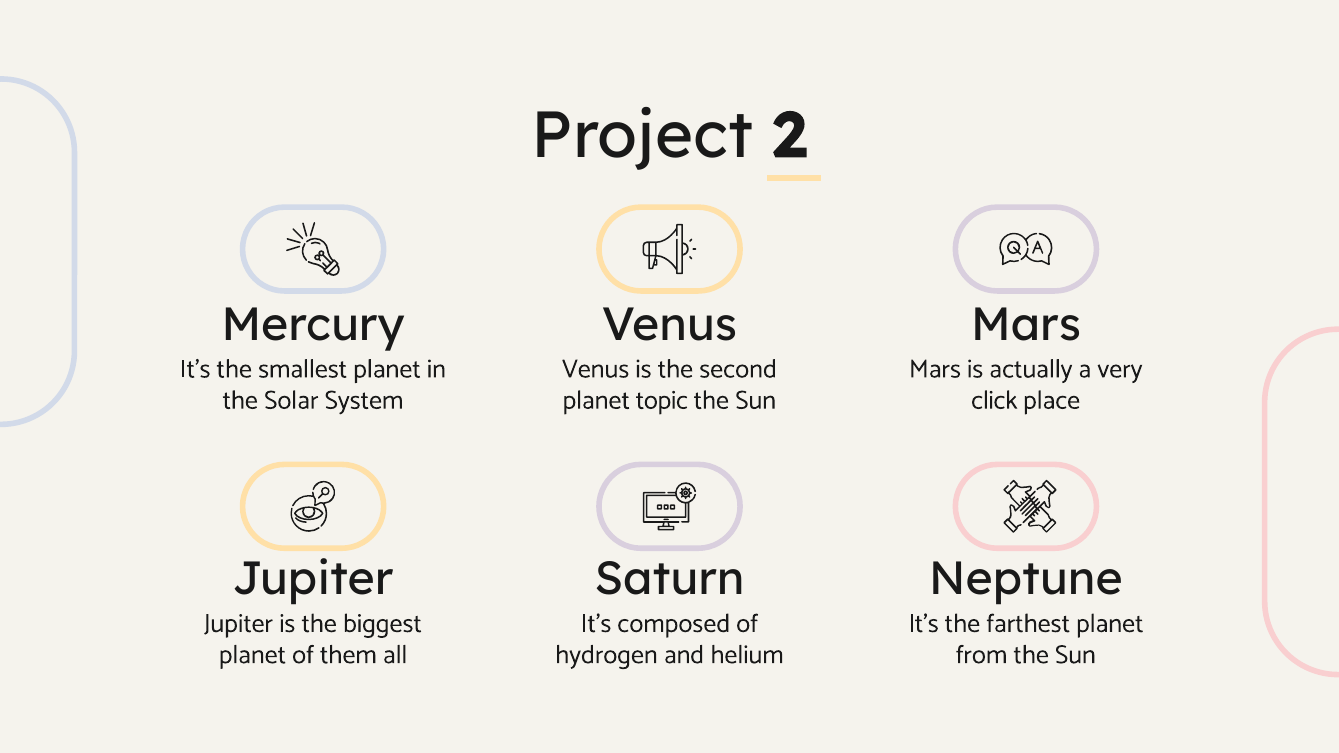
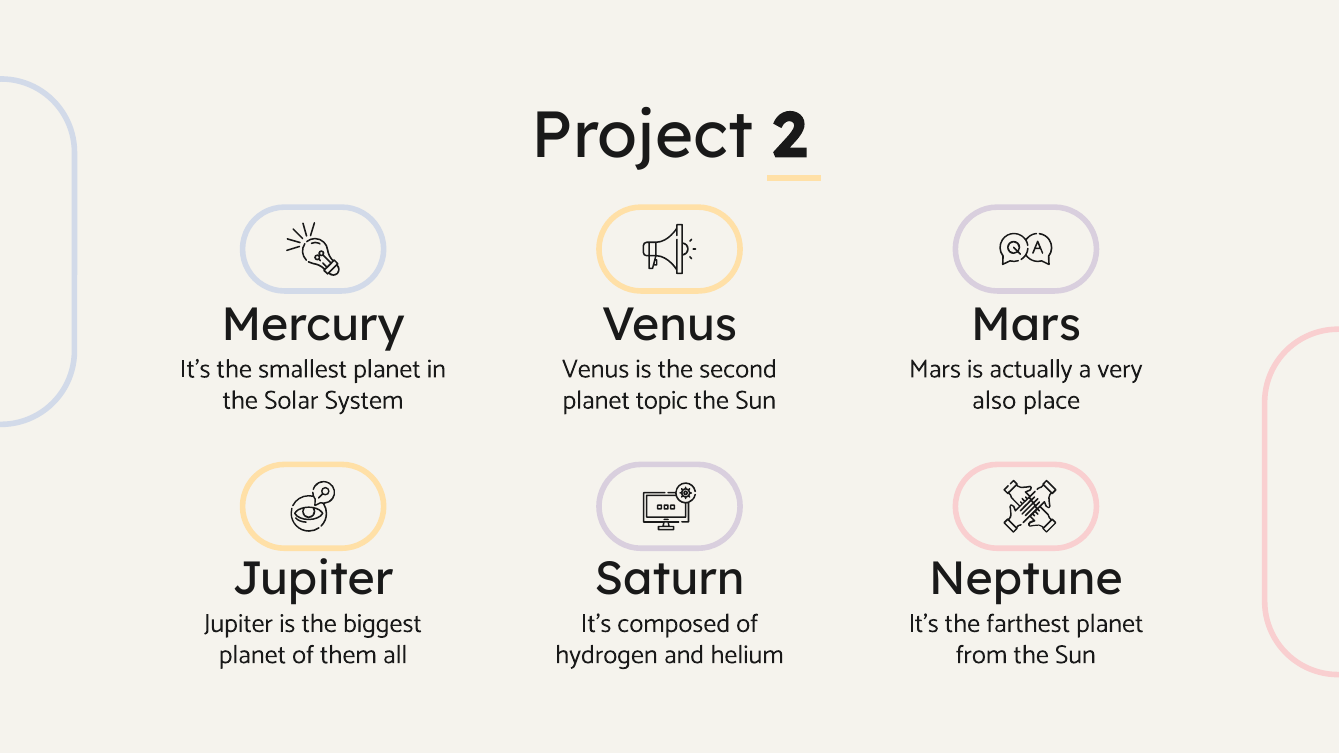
click: click -> also (994, 400)
